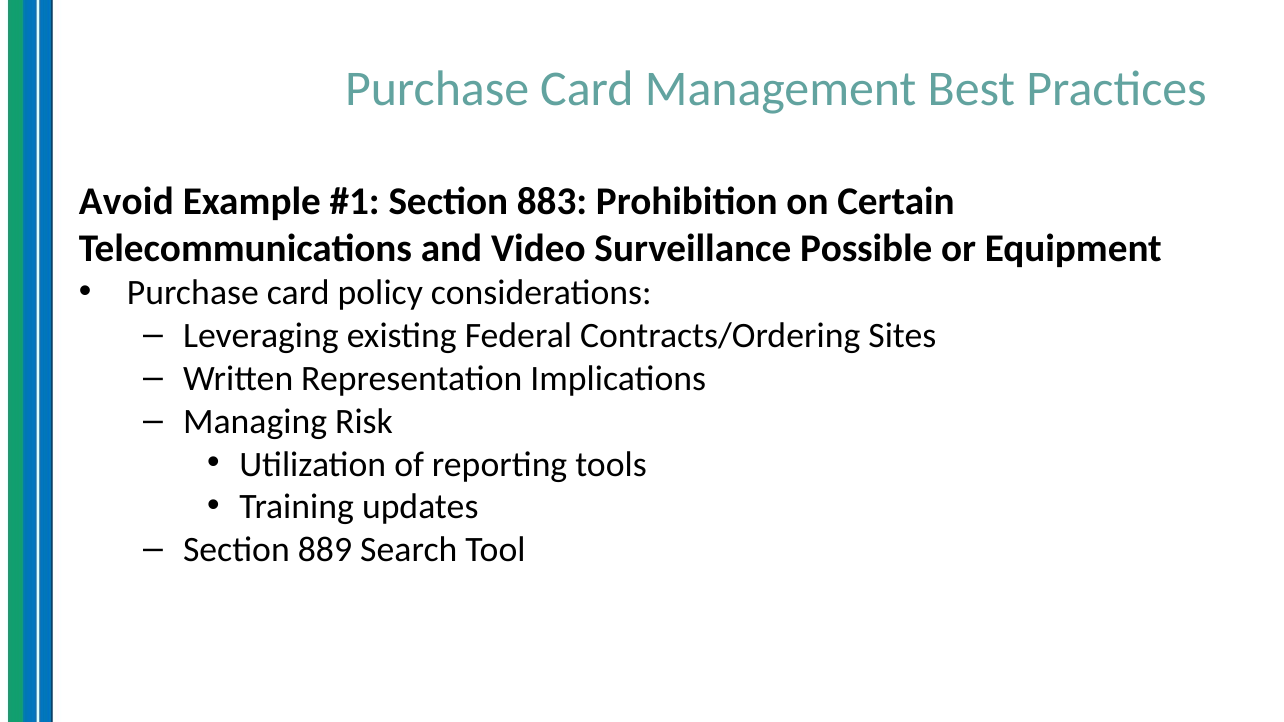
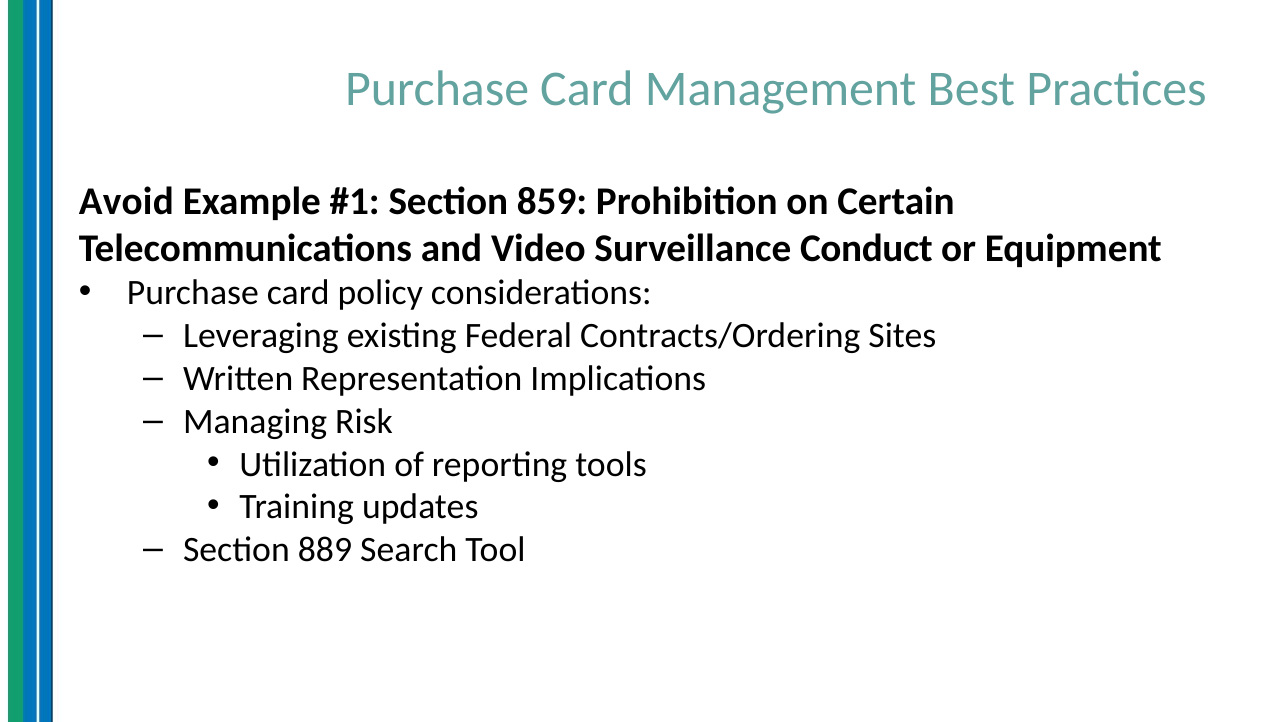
883: 883 -> 859 (552, 201)
Possible: Possible -> Conduct (866, 248)
